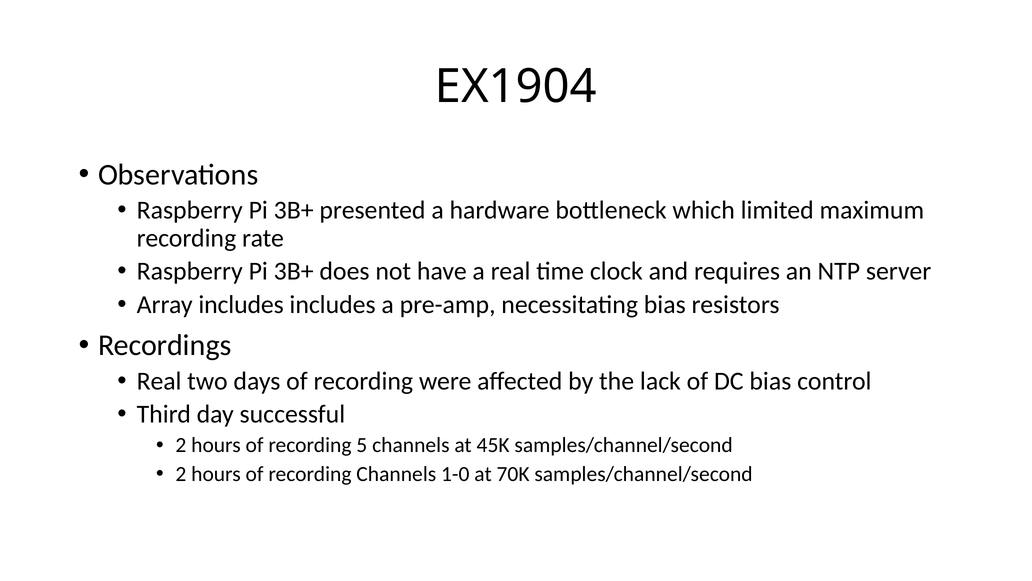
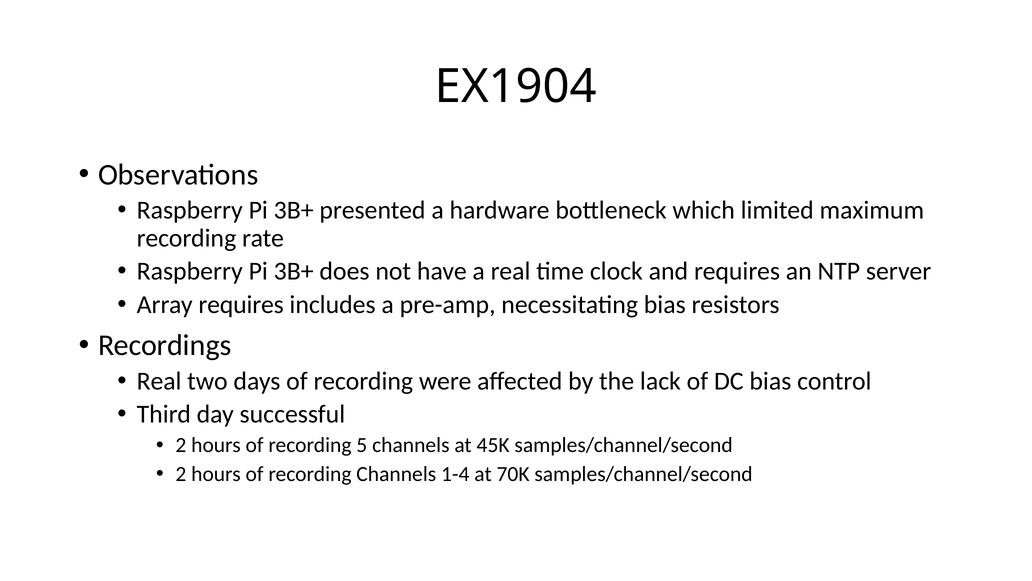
Array includes: includes -> requires (241, 304)
1-0: 1-0 -> 1-4 (455, 474)
